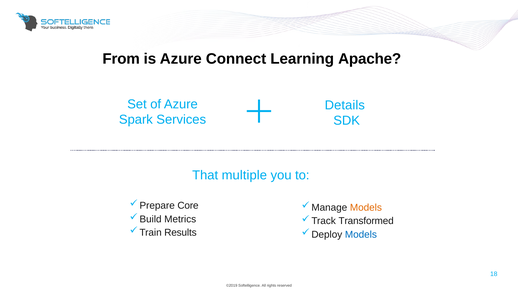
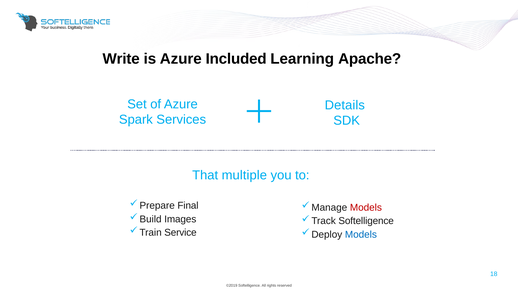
From: From -> Write (121, 59)
Connect: Connect -> Included (236, 59)
Core: Core -> Final (188, 206)
Models colour: orange -> red (366, 208)
Metrics: Metrics -> Images (180, 219)
Transformed: Transformed -> Softelligence (366, 221)
Results: Results -> Service (180, 233)
